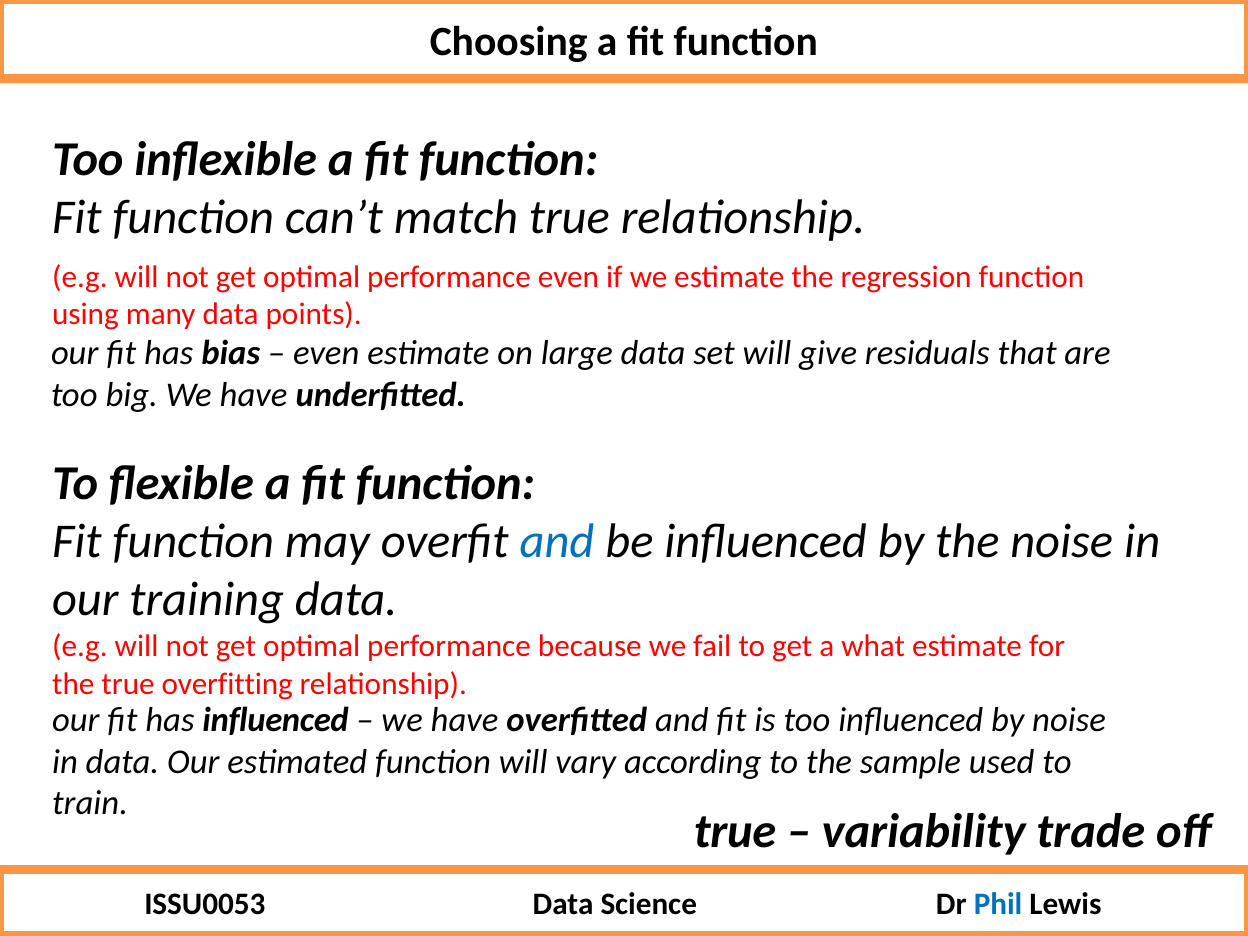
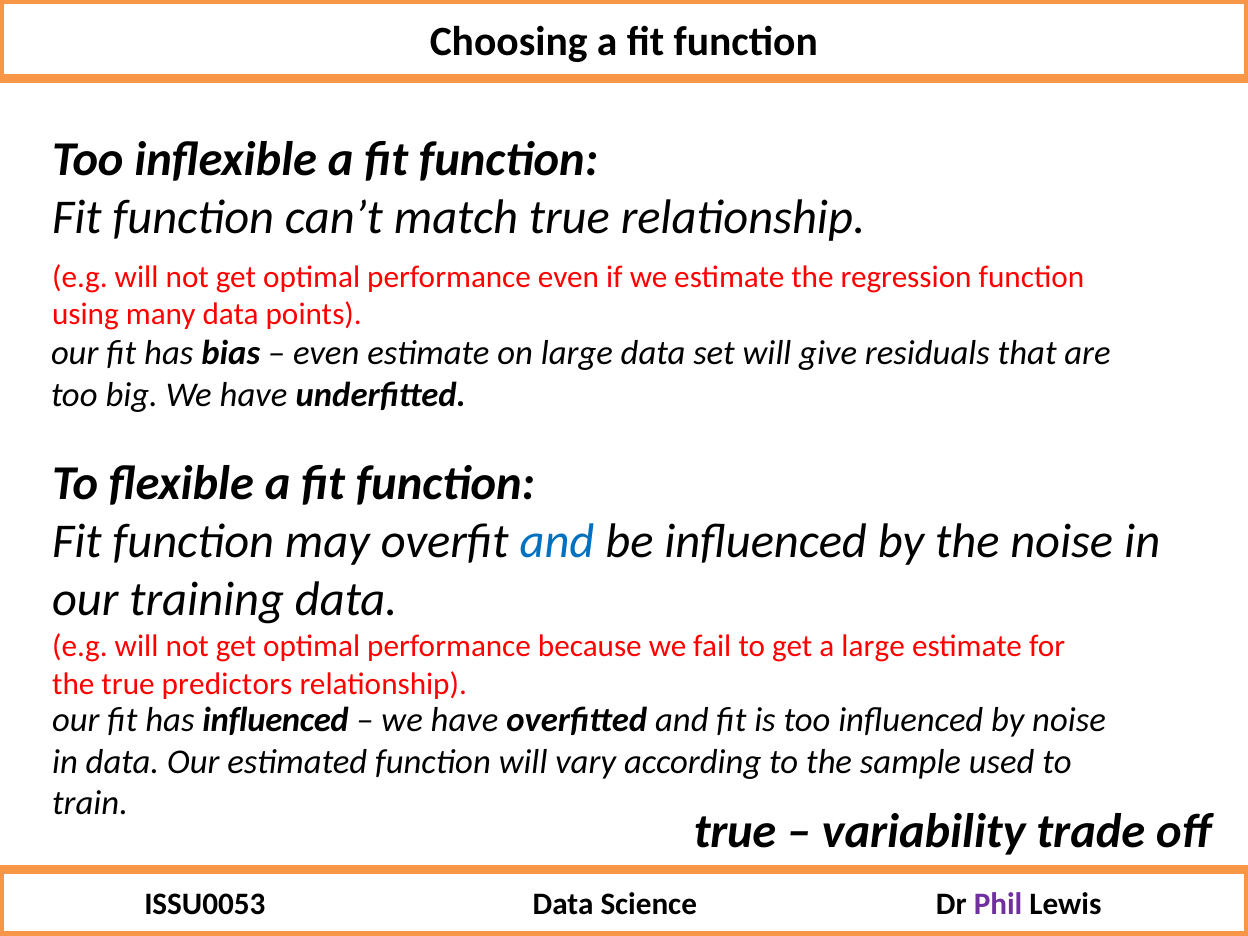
a what: what -> large (873, 646)
overfitting: overfitting -> predictors (227, 684)
Phil colour: blue -> purple (998, 905)
